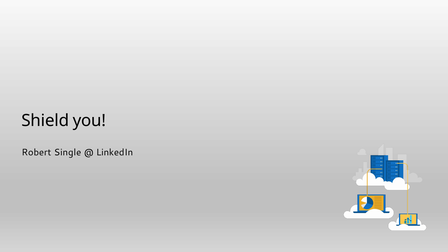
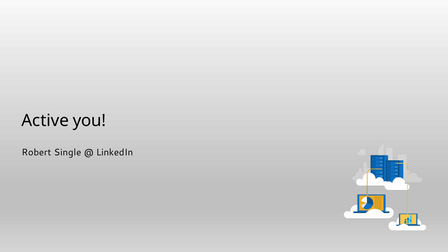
Shield: Shield -> Active (45, 121)
